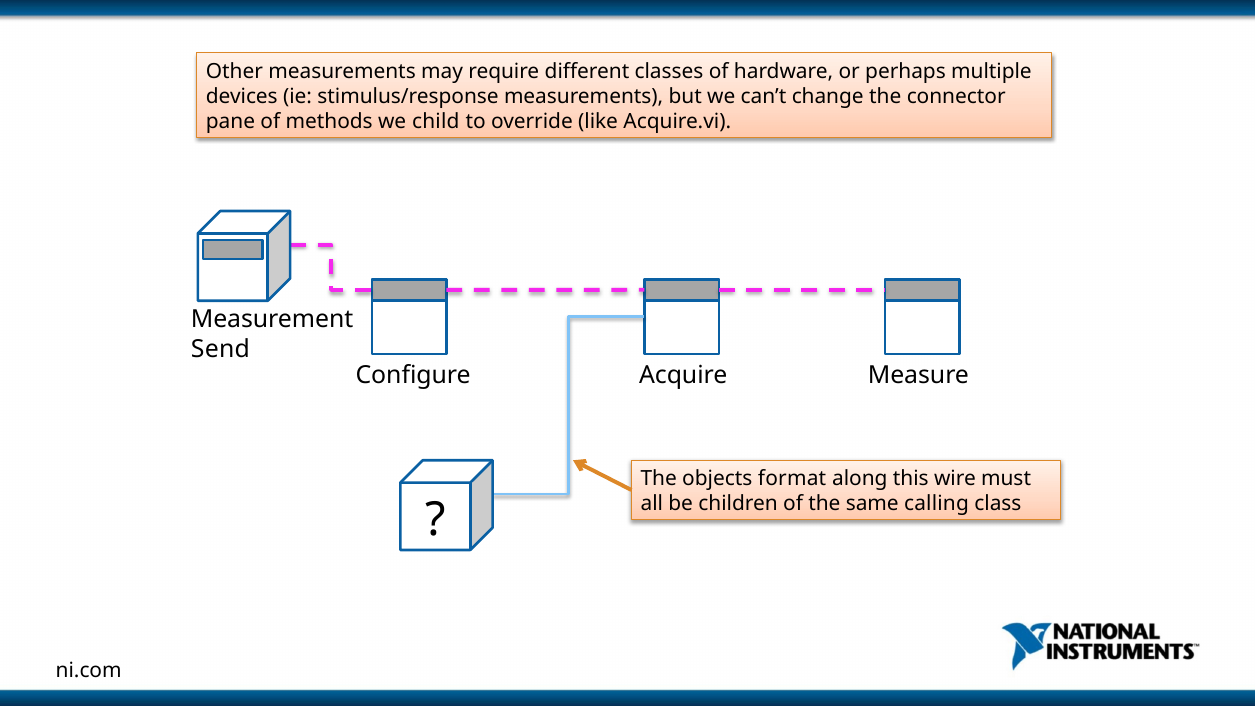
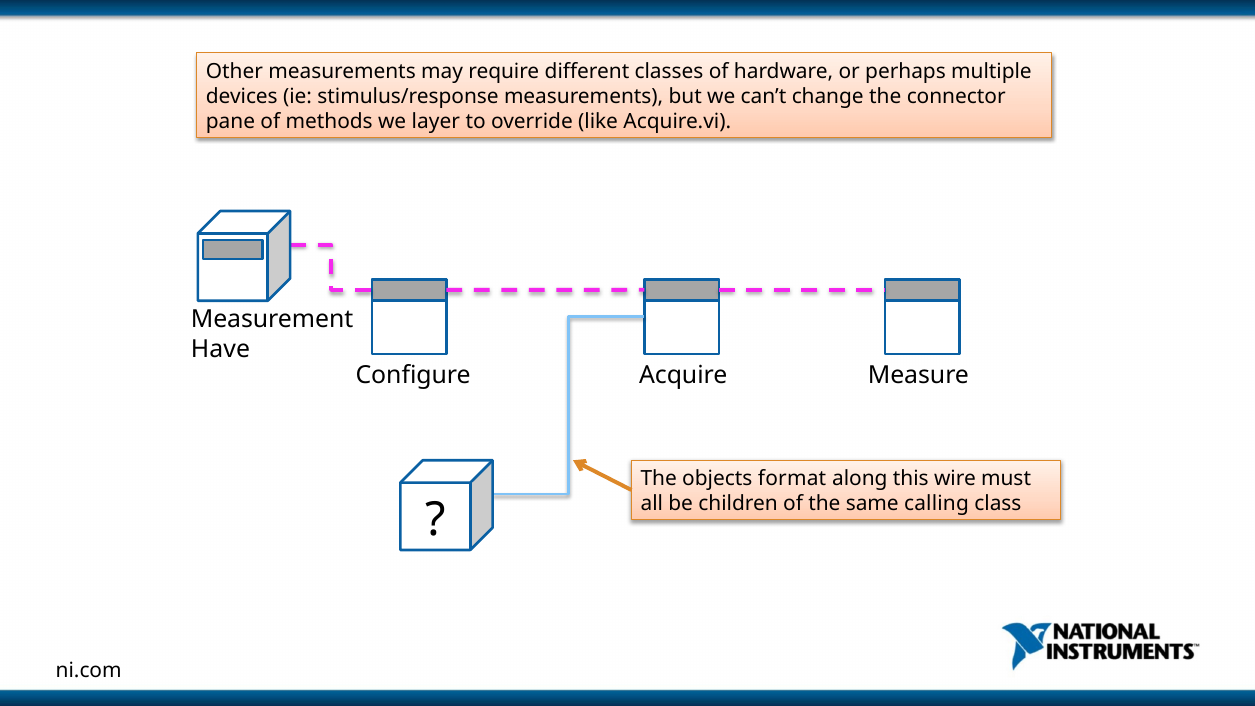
child: child -> layer (436, 121)
Send: Send -> Have (221, 350)
